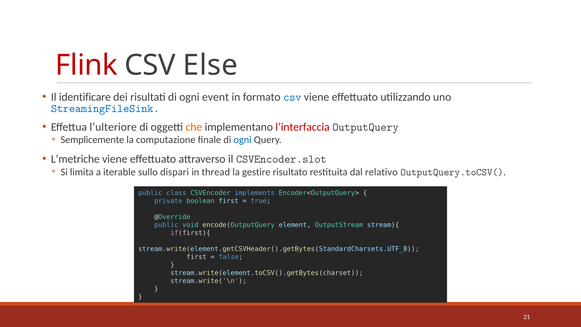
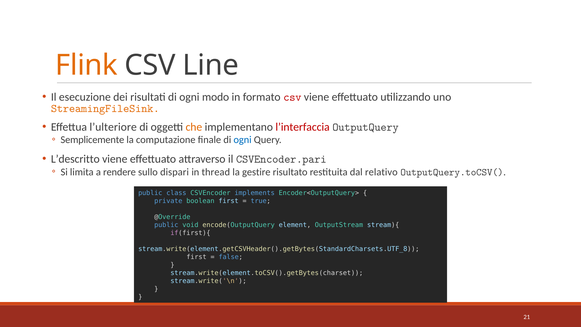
Flink colour: red -> orange (87, 65)
Else: Else -> Line (211, 65)
identificare: identificare -> esecuzione (85, 97)
event: event -> modo (216, 97)
csv colour: blue -> red (292, 97)
StreamingFileSink colour: blue -> orange (105, 108)
L’metriche: L’metriche -> L’descritto (75, 159)
CSVEncoder.slot: CSVEncoder.slot -> CSVEncoder.pari (281, 159)
iterable: iterable -> rendere (120, 172)
